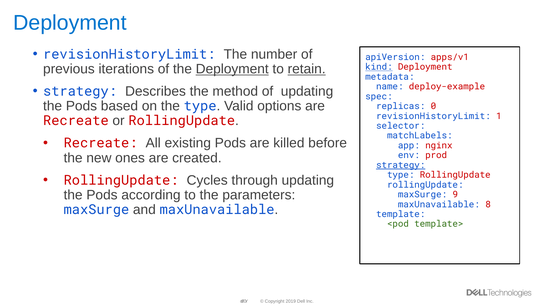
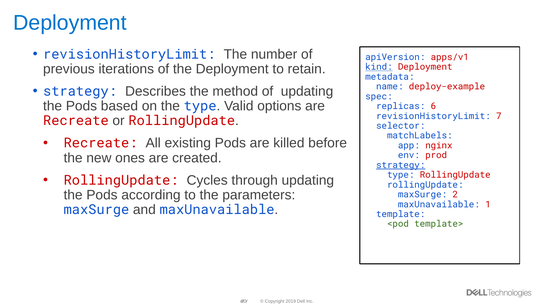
Deployment underline: present -> none (232, 69)
retain underline: present -> none (307, 69)
0: 0 -> 6 (433, 106)
1: 1 -> 7 (499, 116)
9: 9 -> 2 (455, 195)
8: 8 -> 1 (488, 205)
